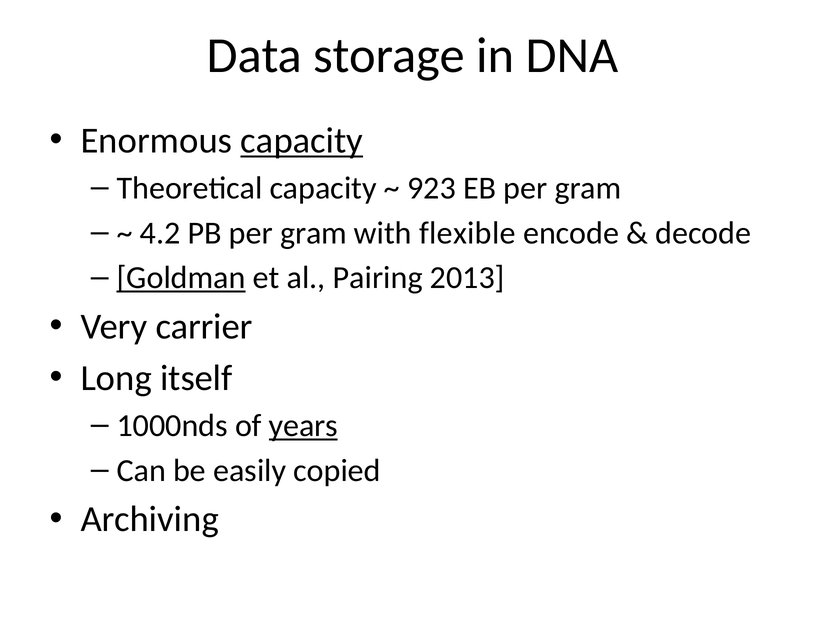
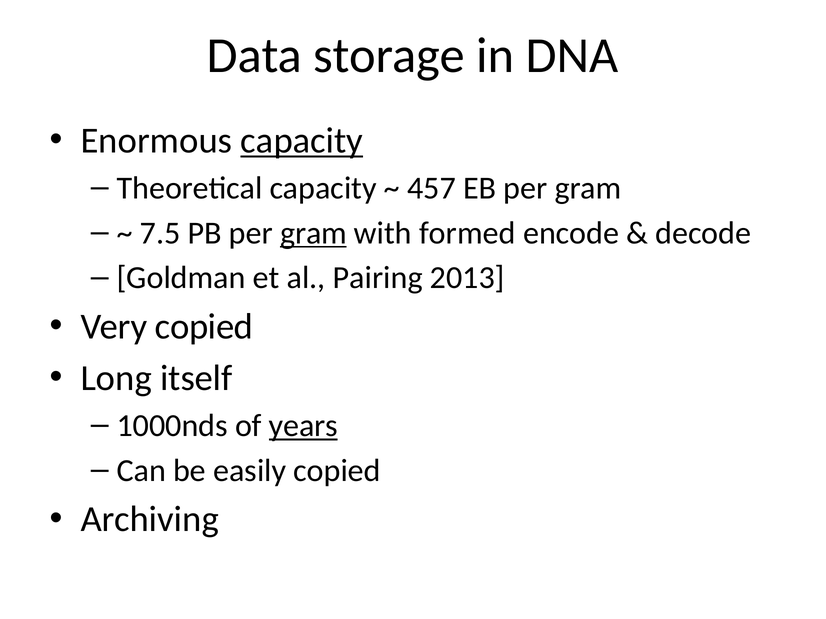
923: 923 -> 457 (431, 188)
4.2: 4.2 -> 7.5 (160, 233)
gram underline: none -> present (313, 233)
flexible: flexible -> formed (467, 233)
Goldman underline: present -> none (181, 278)
Very carrier: carrier -> copied (204, 327)
